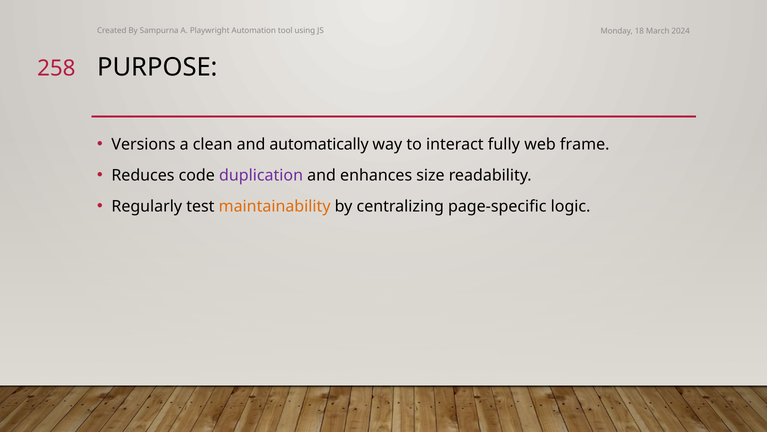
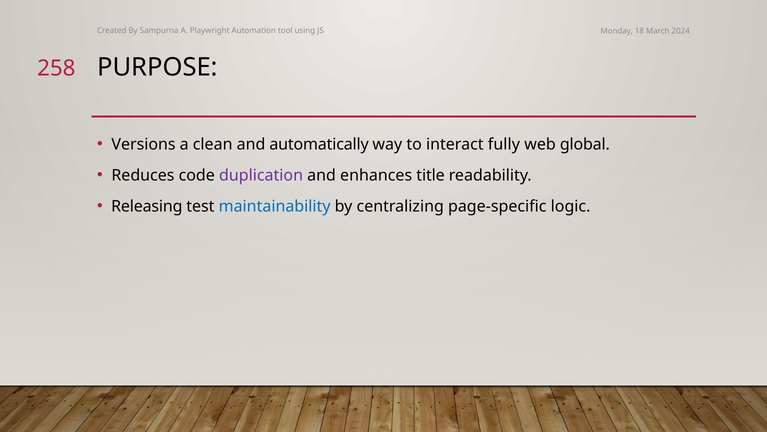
frame: frame -> global (585, 144)
size: size -> title (431, 175)
Regularly: Regularly -> Releasing (147, 206)
maintainability colour: orange -> blue (275, 206)
